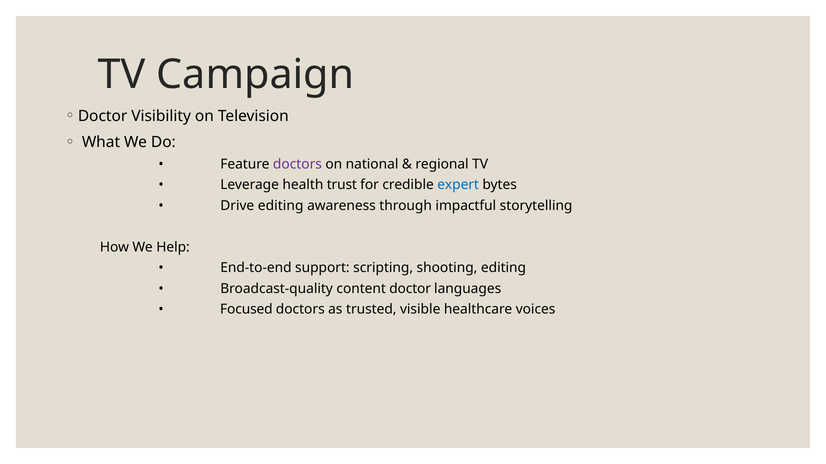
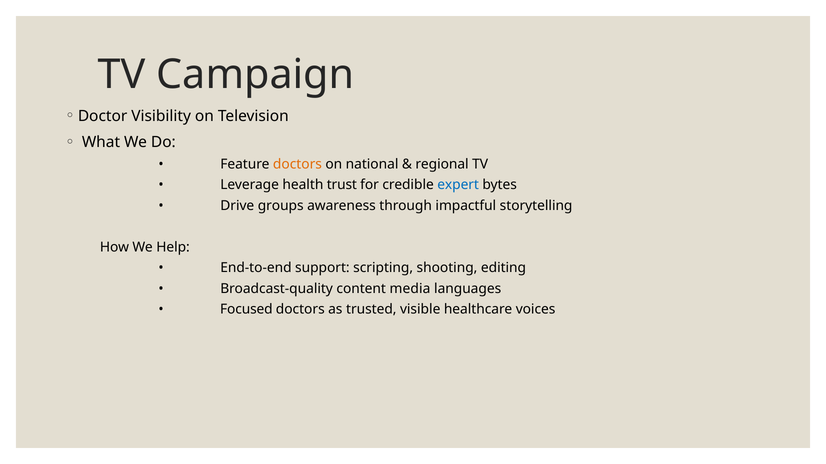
doctors colour: purple -> orange (297, 164)
Drive editing: editing -> groups (281, 206)
content doctor: doctor -> media (410, 289)
